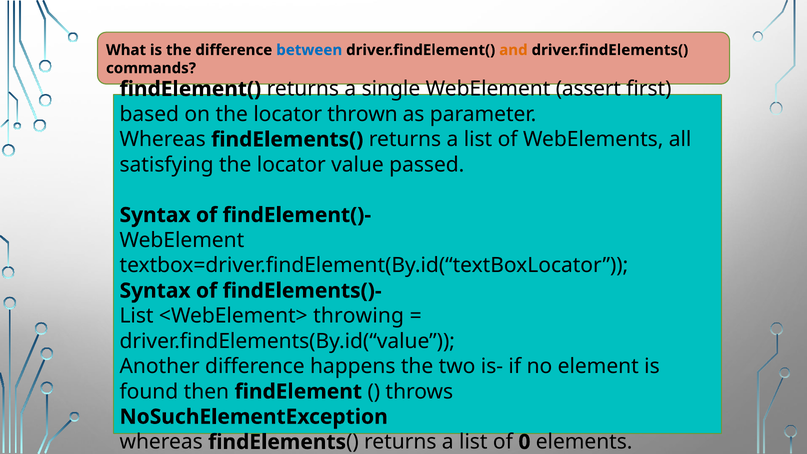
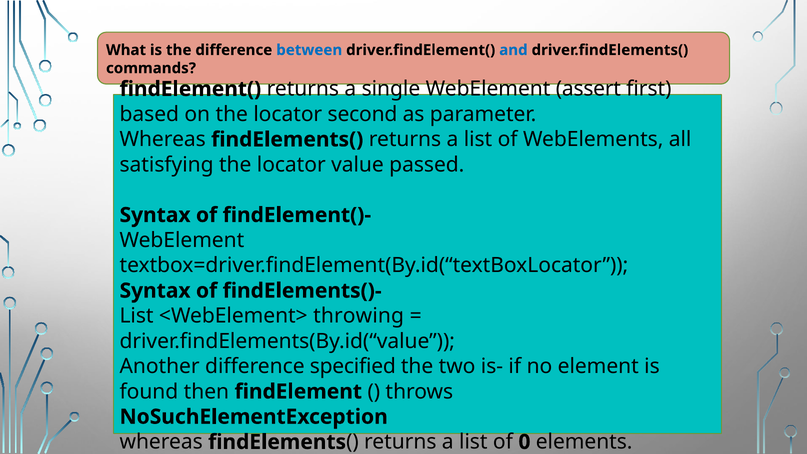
and colour: orange -> blue (513, 50)
thrown: thrown -> second (363, 114)
happens: happens -> specified (353, 366)
